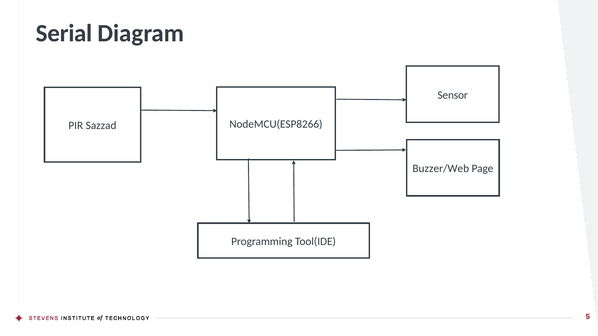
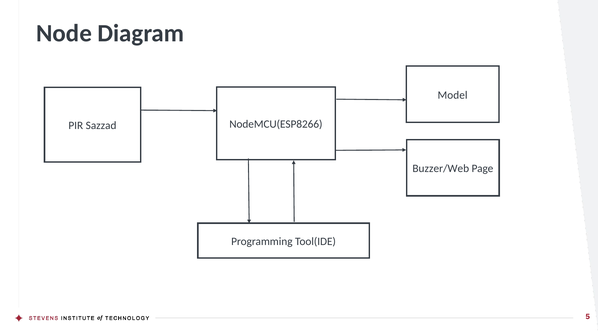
Serial: Serial -> Node (64, 33)
Sensor: Sensor -> Model (453, 95)
